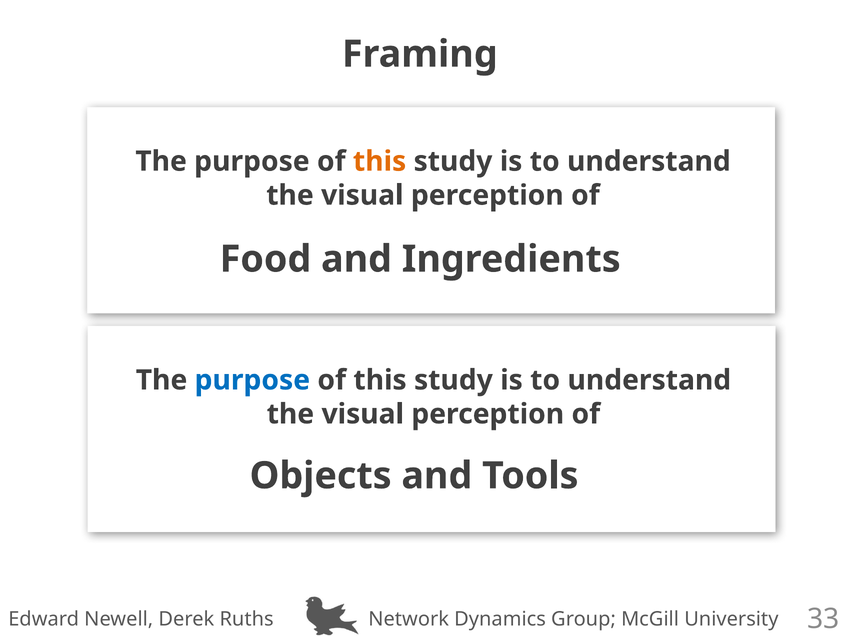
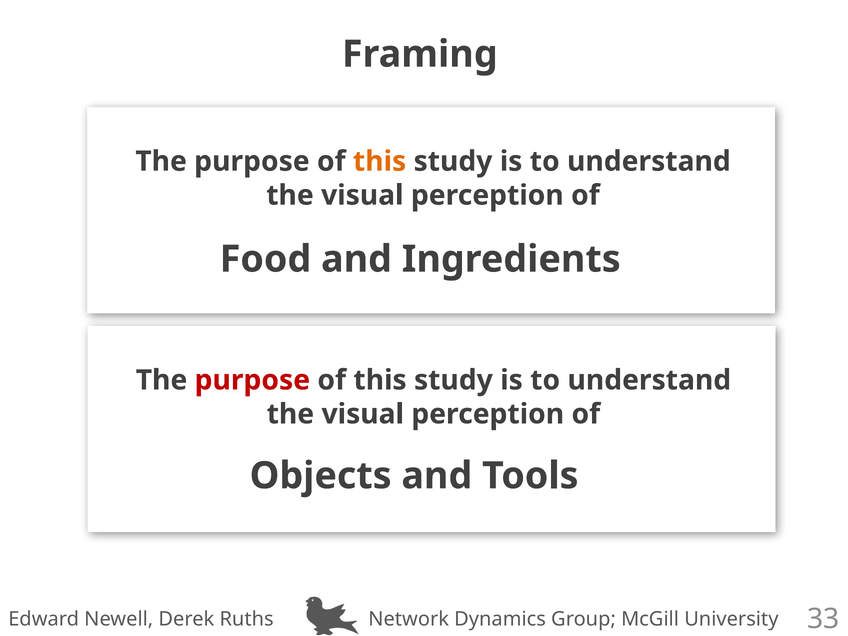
purpose colour: blue -> red (252, 380)
